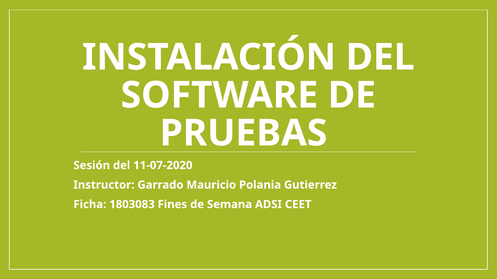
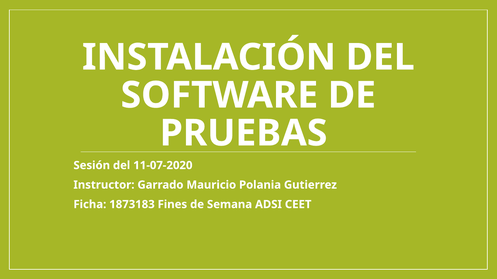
1803083: 1803083 -> 1873183 (132, 205)
